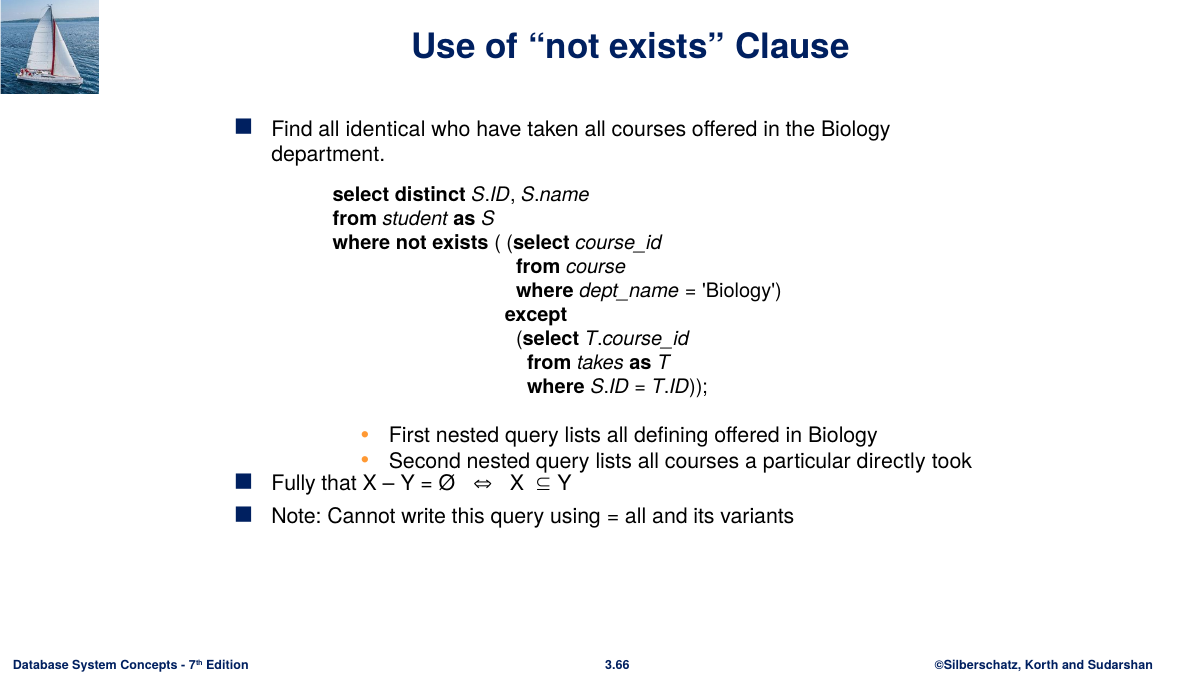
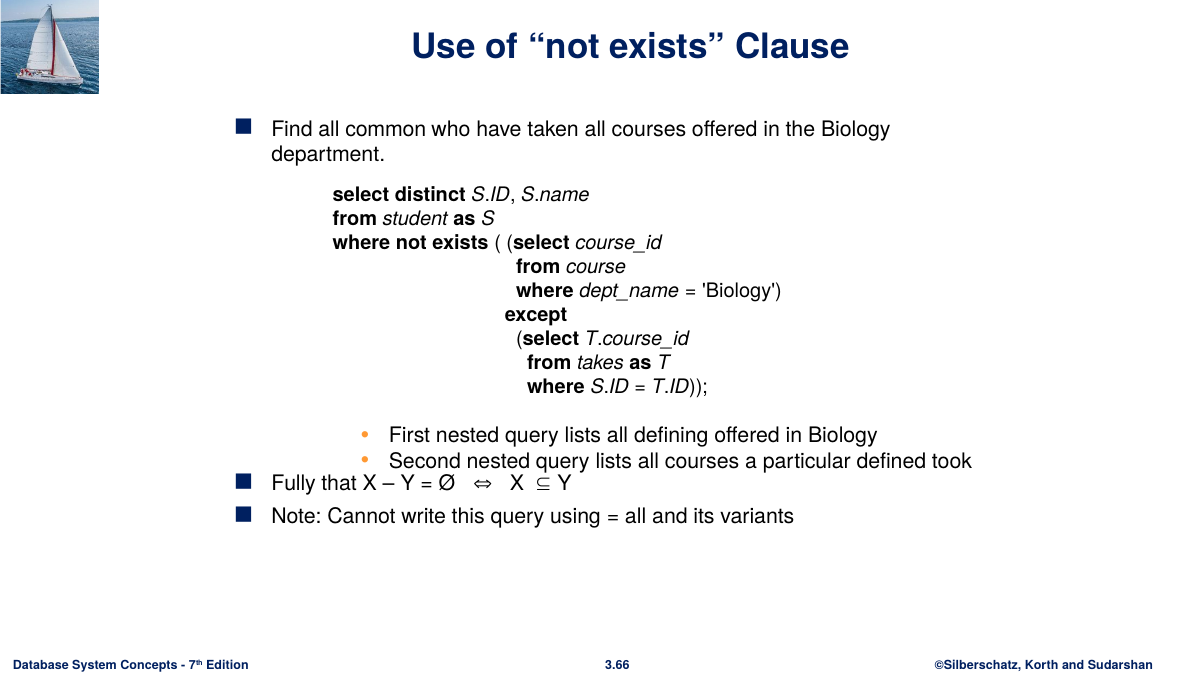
identical: identical -> common (386, 129)
directly: directly -> defined (891, 461)
